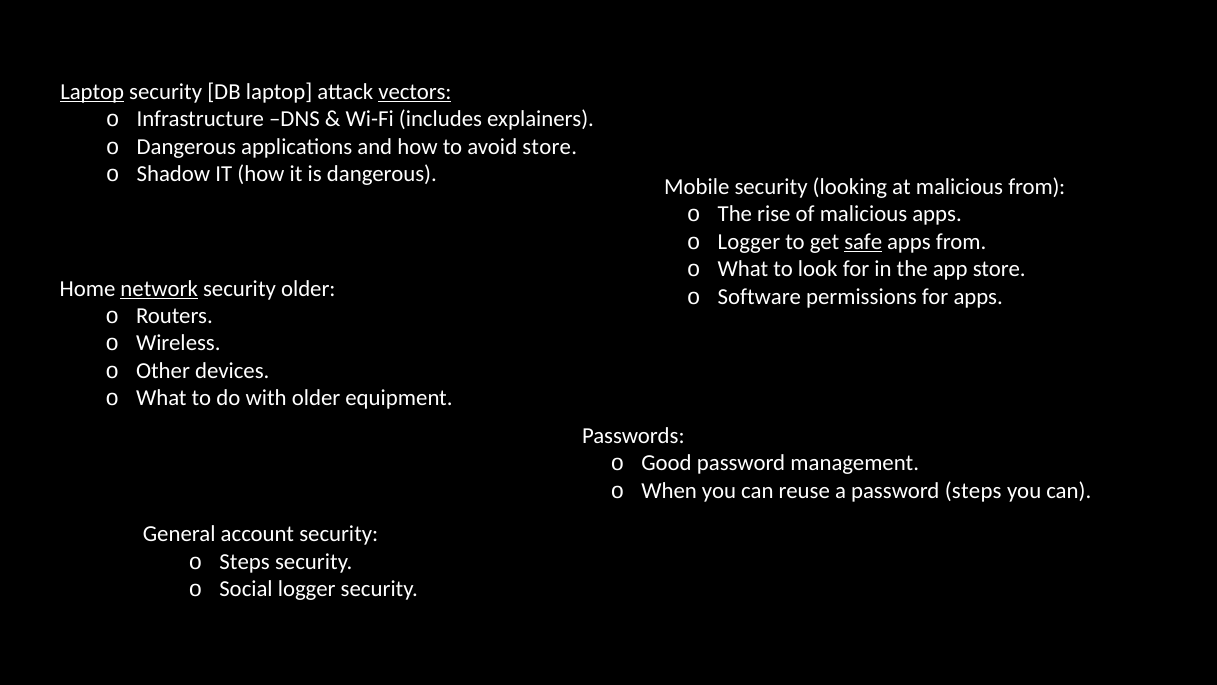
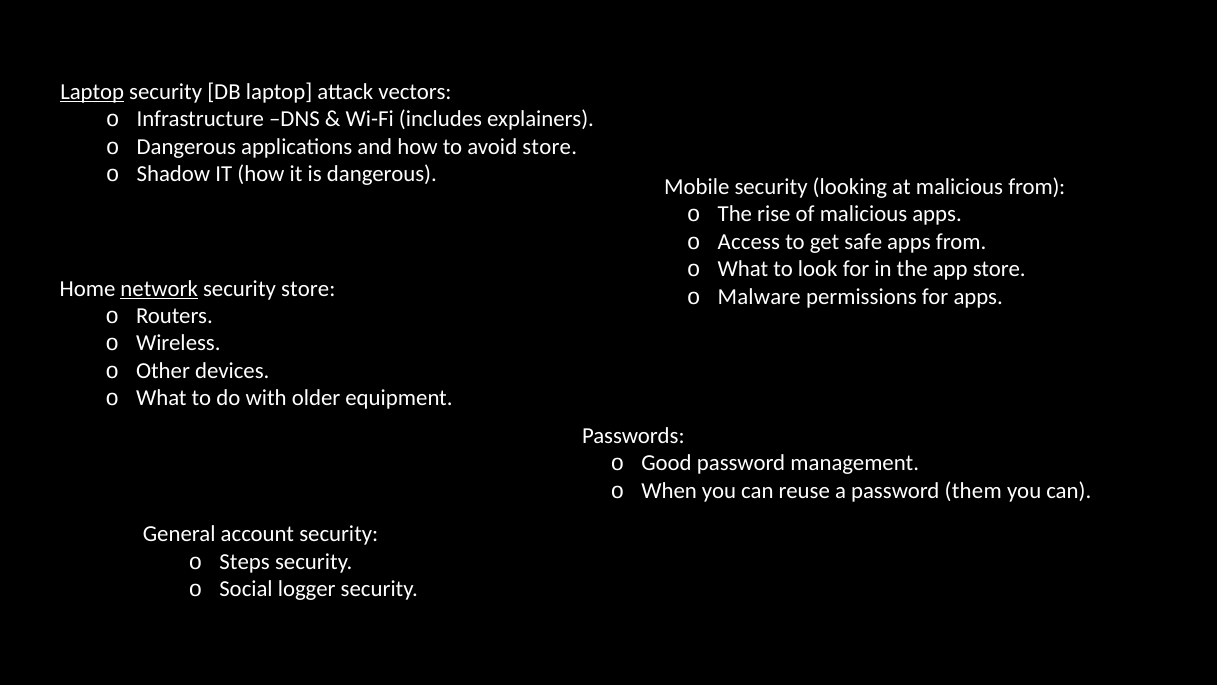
vectors underline: present -> none (415, 92)
o Logger: Logger -> Access (749, 242)
safe underline: present -> none (863, 242)
security older: older -> store (308, 288)
Software: Software -> Malware (759, 296)
password steps: steps -> them (973, 491)
